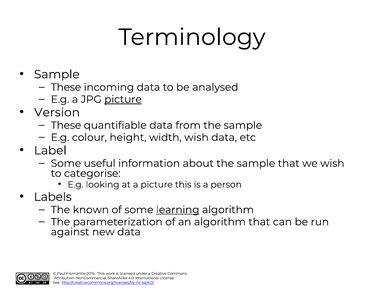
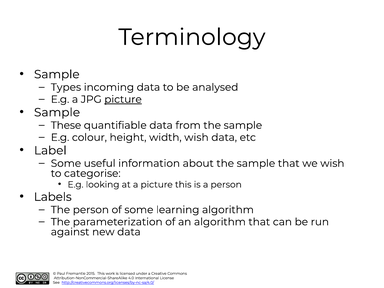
These: These -> Types (66, 87)
Version: Version -> Sample (57, 112)
The known: known -> person (91, 210)
learning underline: present -> none (178, 210)
